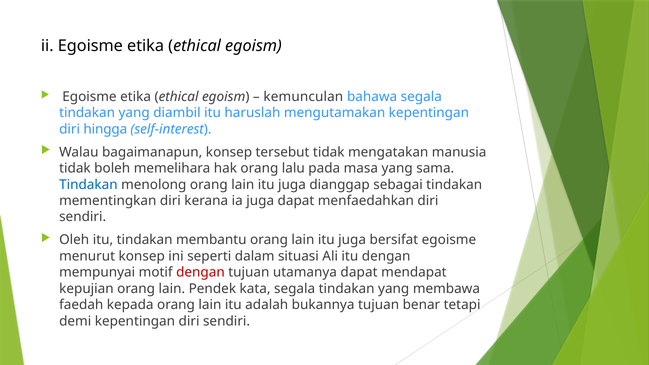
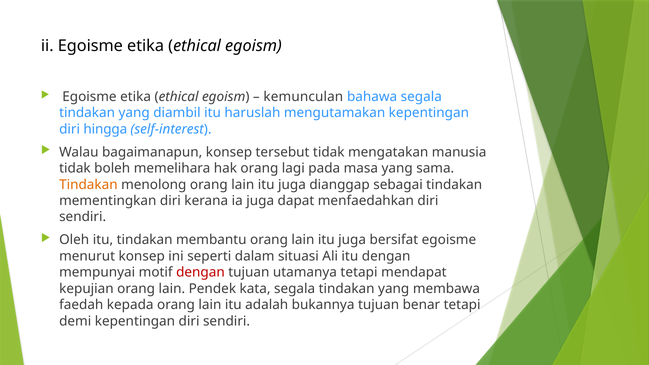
lalu: lalu -> lagi (293, 168)
Tindakan colour: blue -> orange (88, 185)
utamanya dapat: dapat -> tetapi (359, 273)
